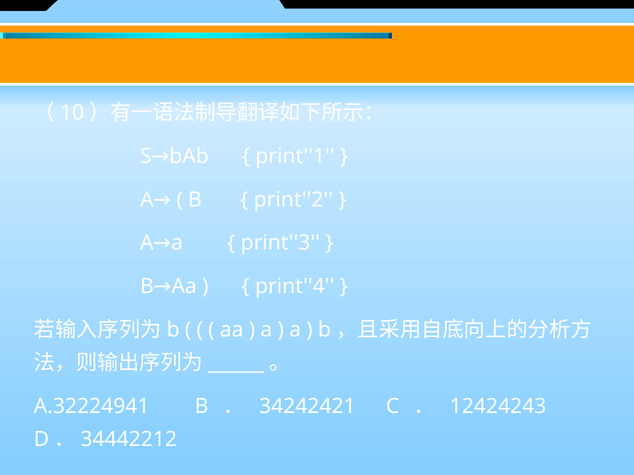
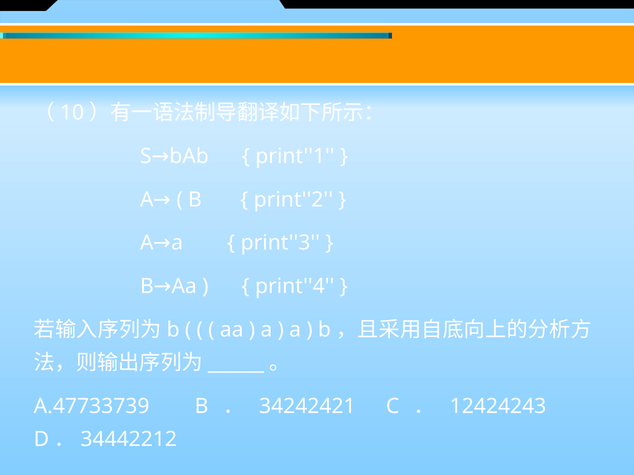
A.32224941: A.32224941 -> A.47733739 (92, 407)
